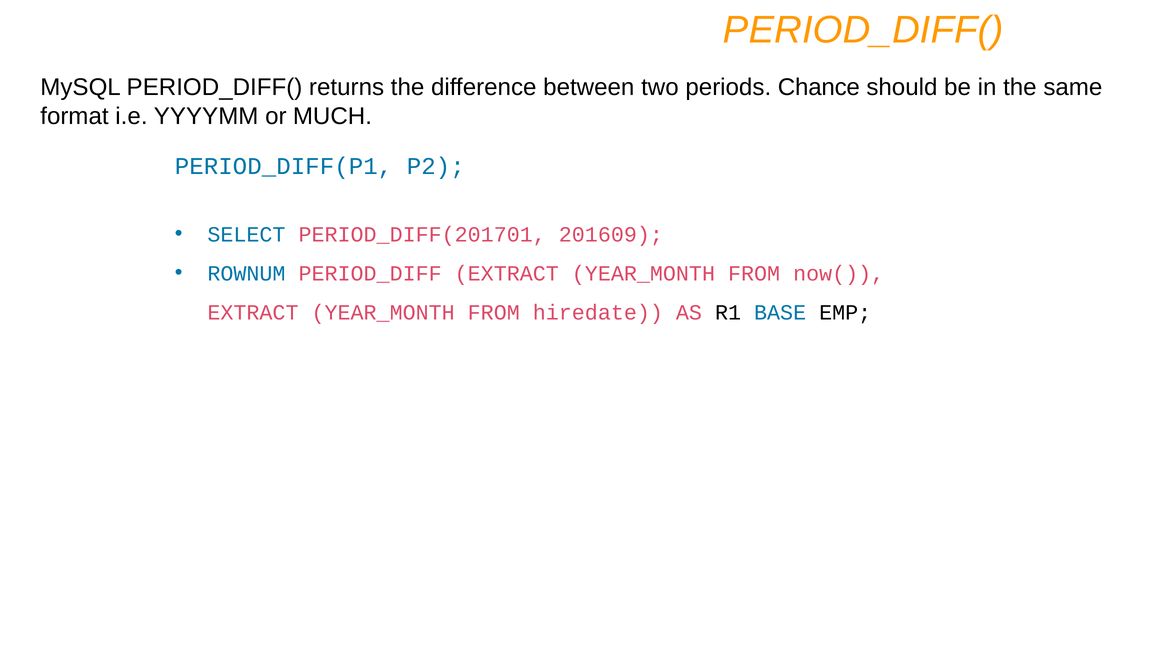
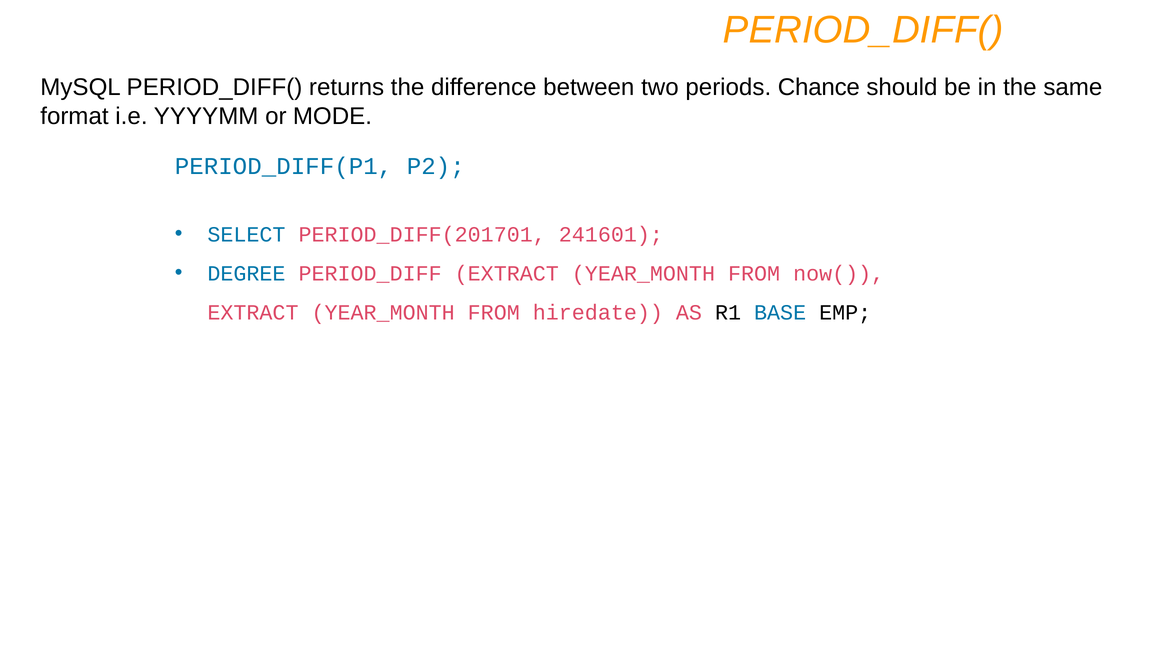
MUCH: MUCH -> MODE (332, 116)
201609: 201609 -> 241601 (611, 234)
ROWNUM: ROWNUM -> DEGREE (246, 273)
